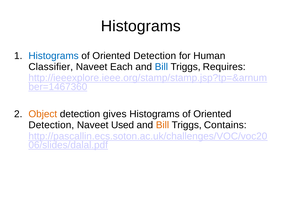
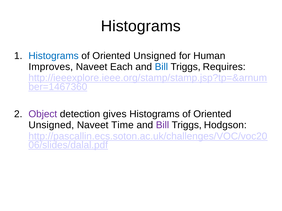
Detection: Detection -> Unsigned (155, 56)
Classifier: Classifier -> Improves (51, 67)
Object colour: orange -> purple (43, 114)
Detection: Detection -> Unsigned (51, 125)
Used: Used -> Time (122, 125)
Bill colour: orange -> purple (162, 125)
Contains: Contains -> Hodgson (225, 125)
